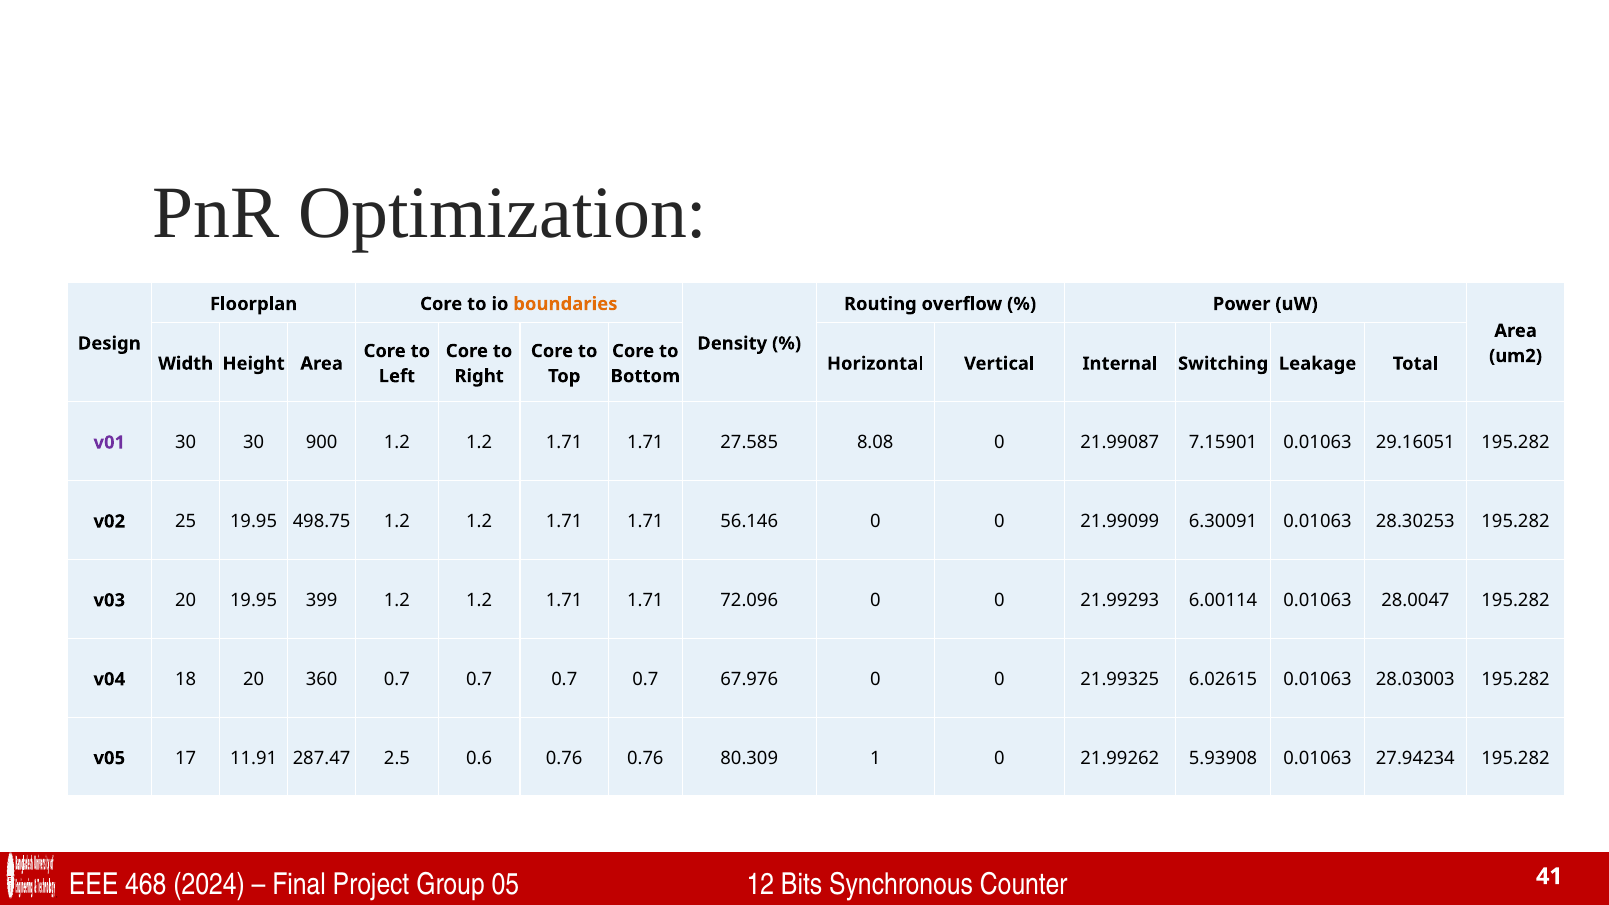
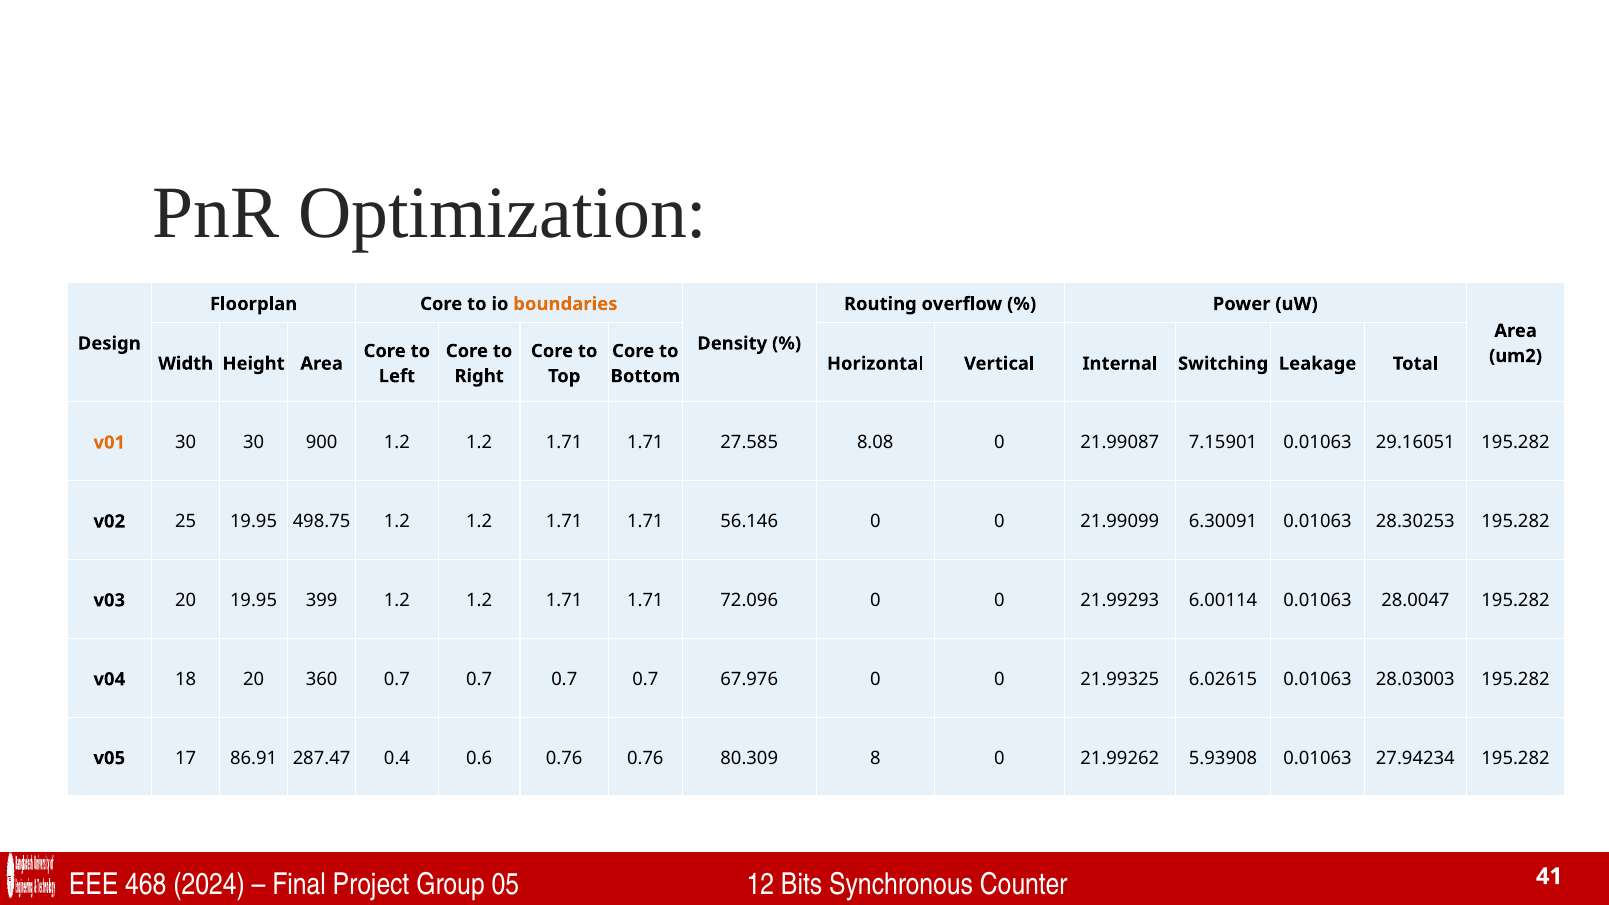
v01 colour: purple -> orange (109, 443)
11.91: 11.91 -> 86.91 (254, 758)
2.5: 2.5 -> 0.4 (397, 758)
1: 1 -> 8 (875, 758)
